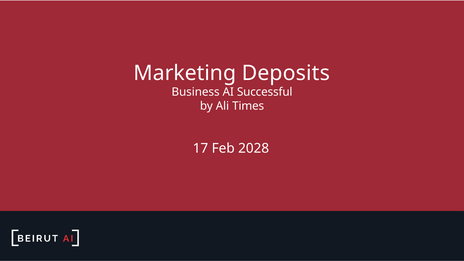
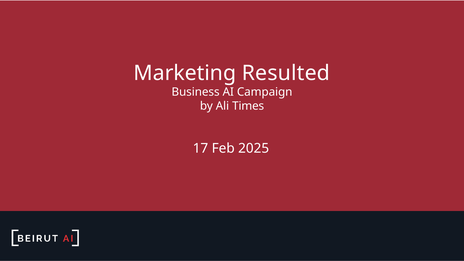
Deposits: Deposits -> Resulted (286, 73)
Successful: Successful -> Campaign (265, 92)
2028: 2028 -> 2025 (254, 148)
